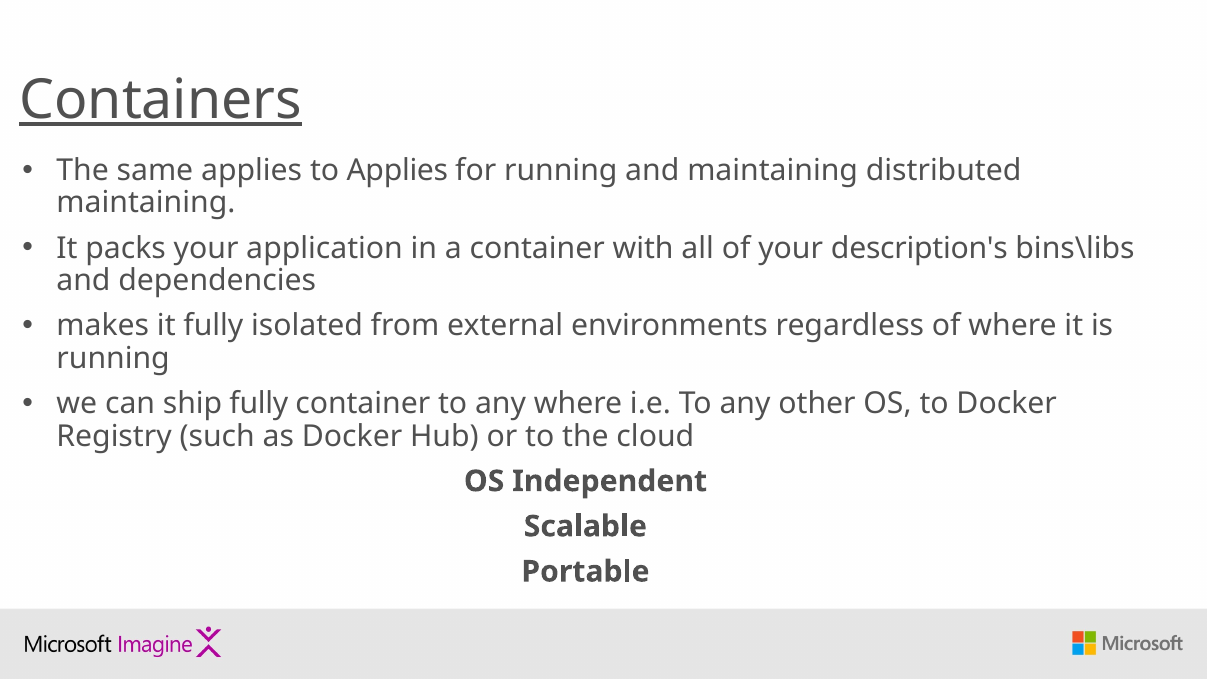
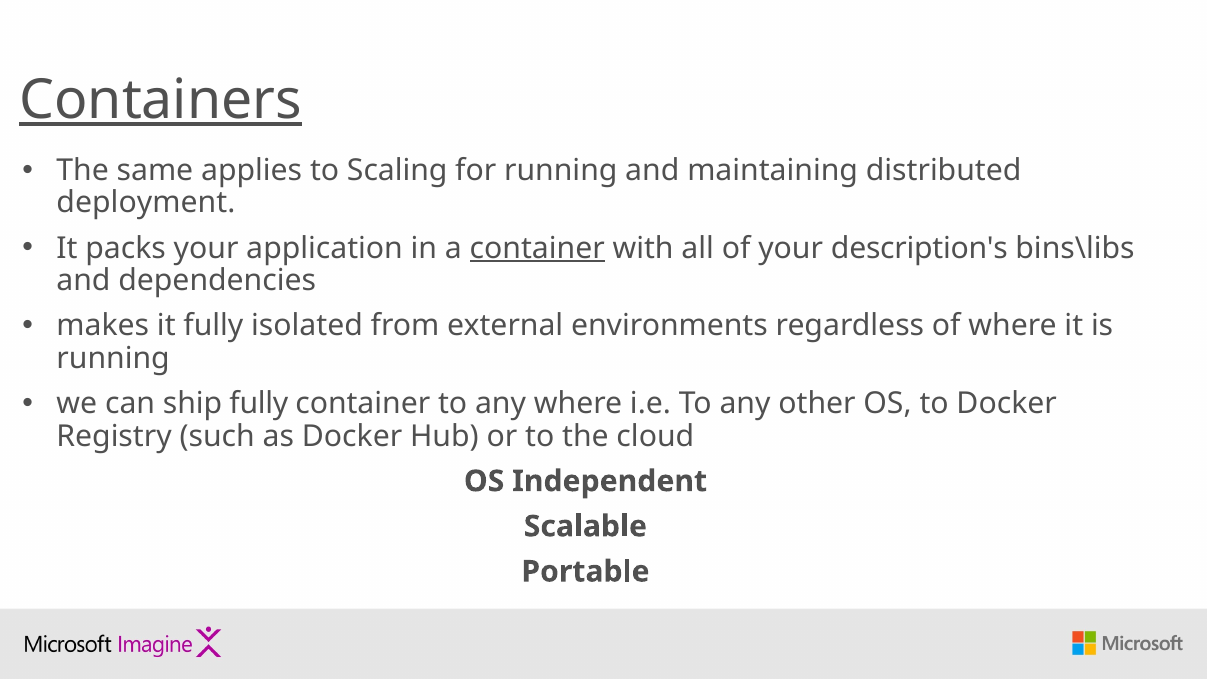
to Applies: Applies -> Scaling (397, 170)
maintaining: maintaining -> deployment (146, 203)
container underline: none -> present (537, 248)
